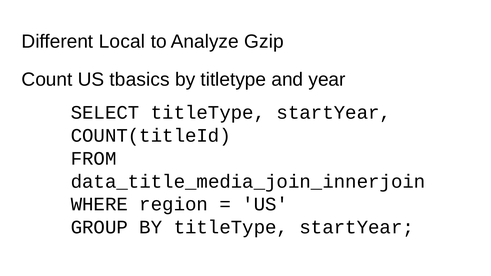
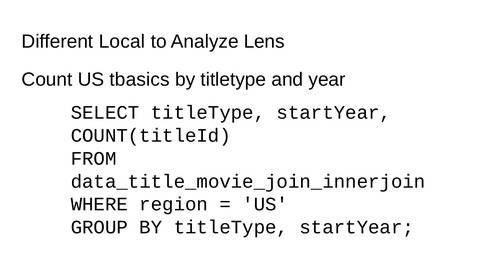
Gzip: Gzip -> Lens (264, 42)
data_title_media_join_innerjoin: data_title_media_join_innerjoin -> data_title_movie_join_innerjoin (248, 182)
